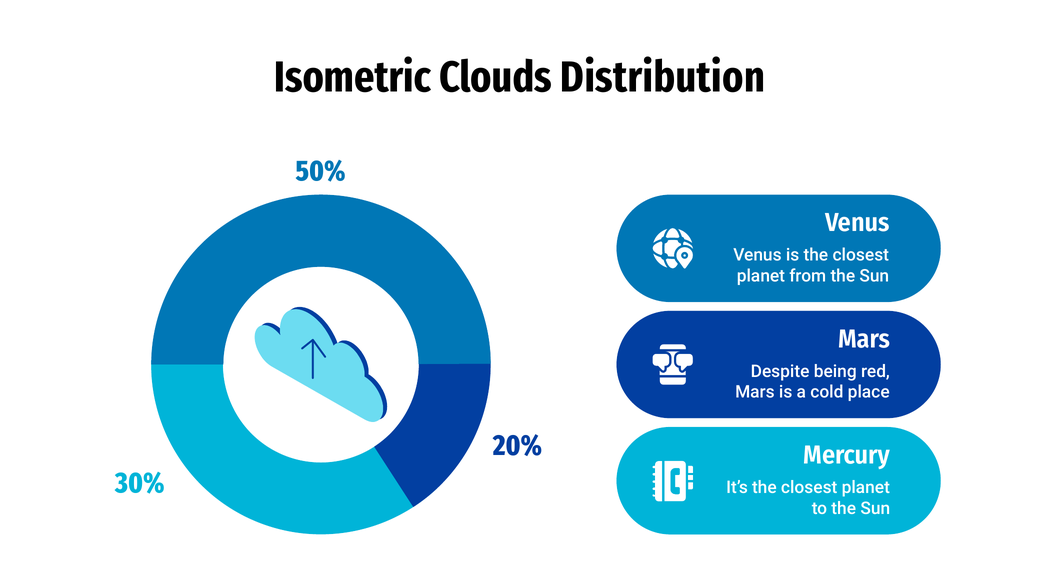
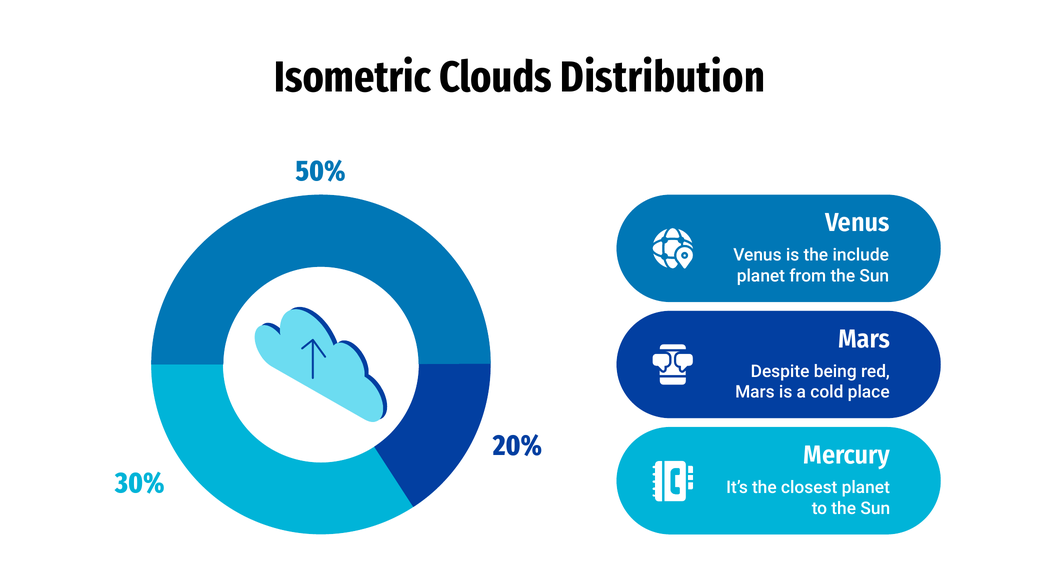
is the closest: closest -> include (861, 255)
